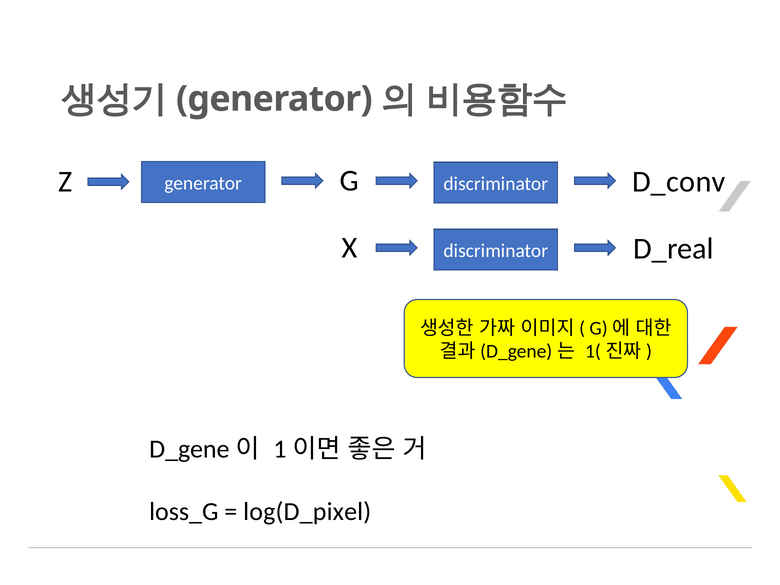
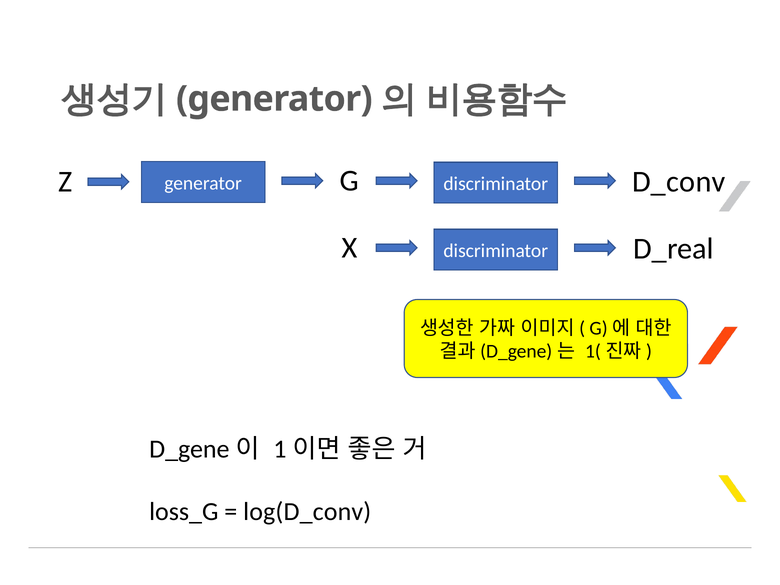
log(D_pixel: log(D_pixel -> log(D_conv (307, 512)
